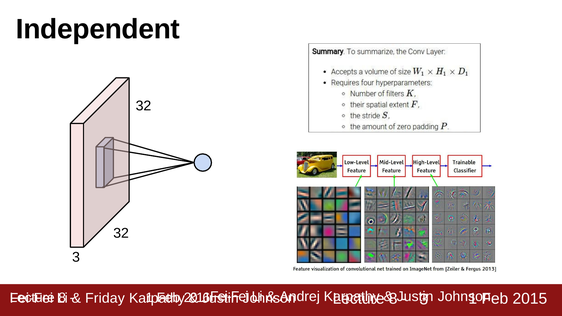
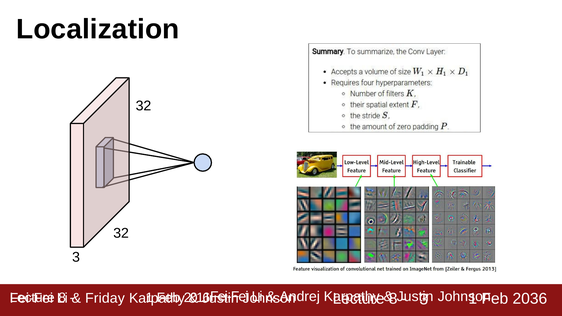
Independent: Independent -> Localization (98, 29)
2015: 2015 -> 2036 (530, 299)
